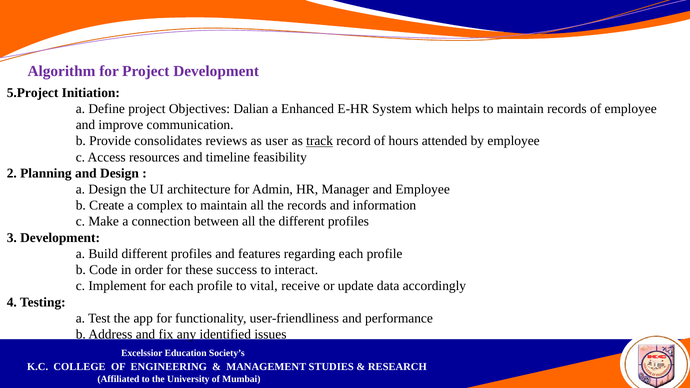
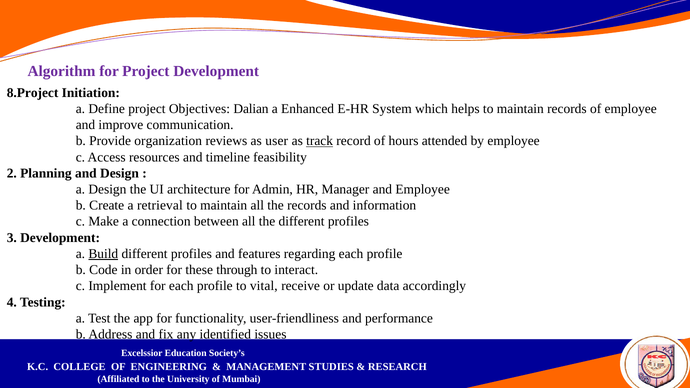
5.Project: 5.Project -> 8.Project (33, 93)
consolidates: consolidates -> organization (168, 141)
complex: complex -> retrieval (160, 206)
Build underline: none -> present (103, 254)
success: success -> through (237, 270)
